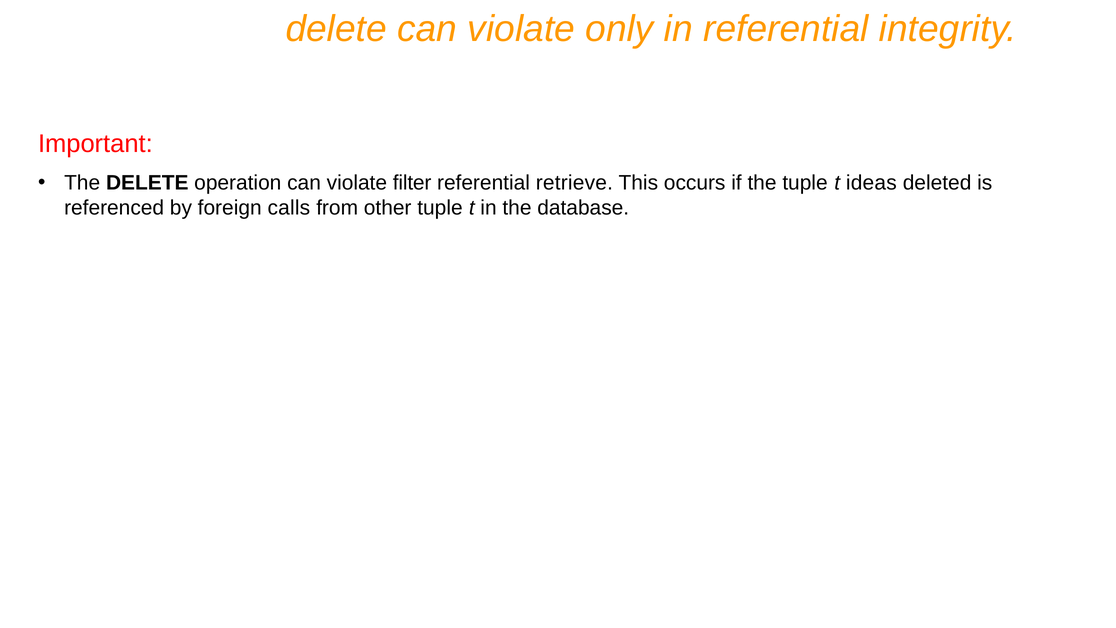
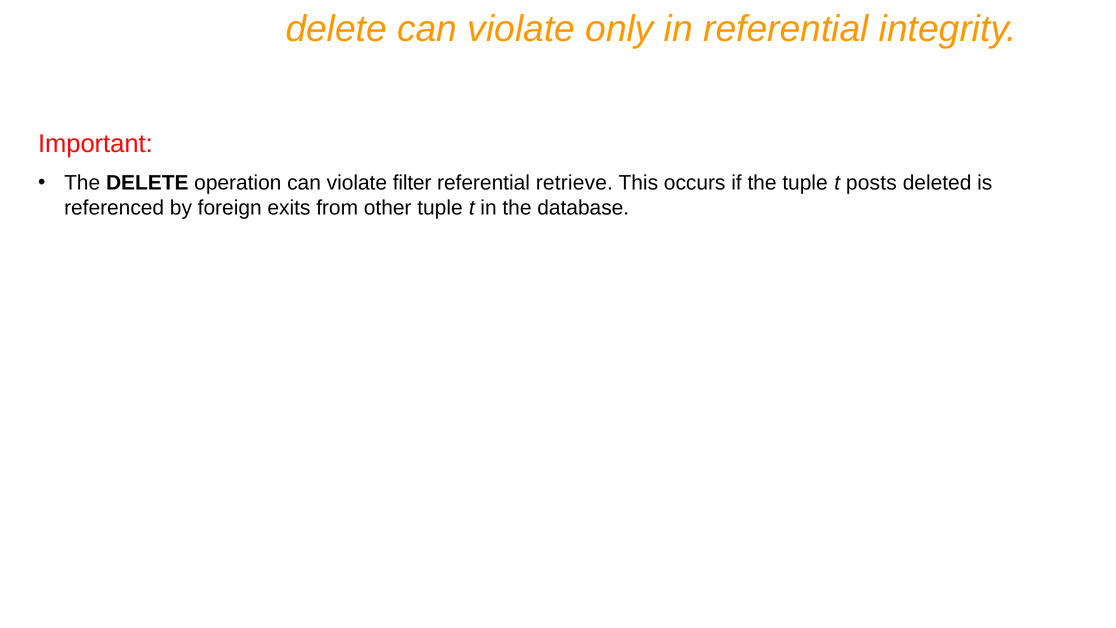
ideas: ideas -> posts (871, 183)
calls: calls -> exits (289, 208)
